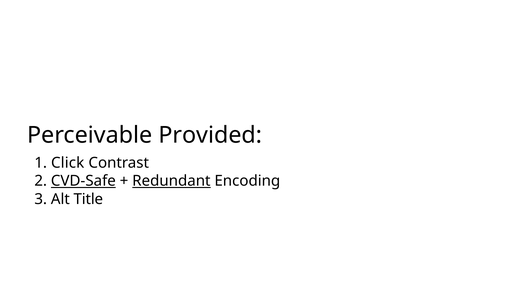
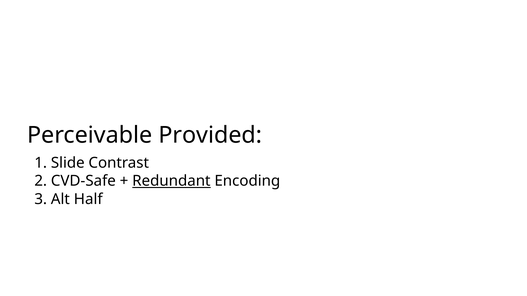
Click: Click -> Slide (68, 163)
CVD-Safe underline: present -> none (83, 181)
Title: Title -> Half (88, 199)
